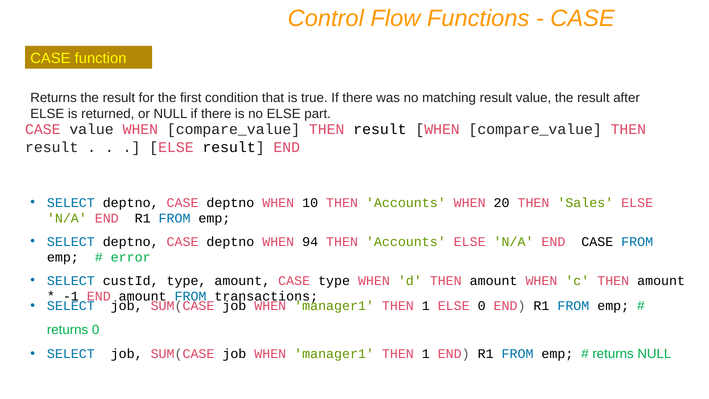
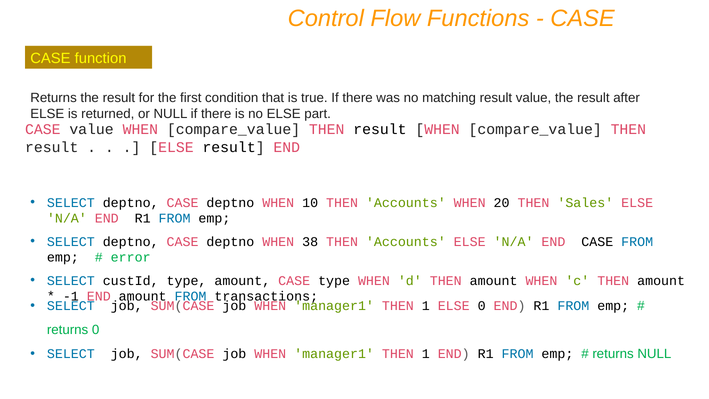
94: 94 -> 38 (310, 242)
